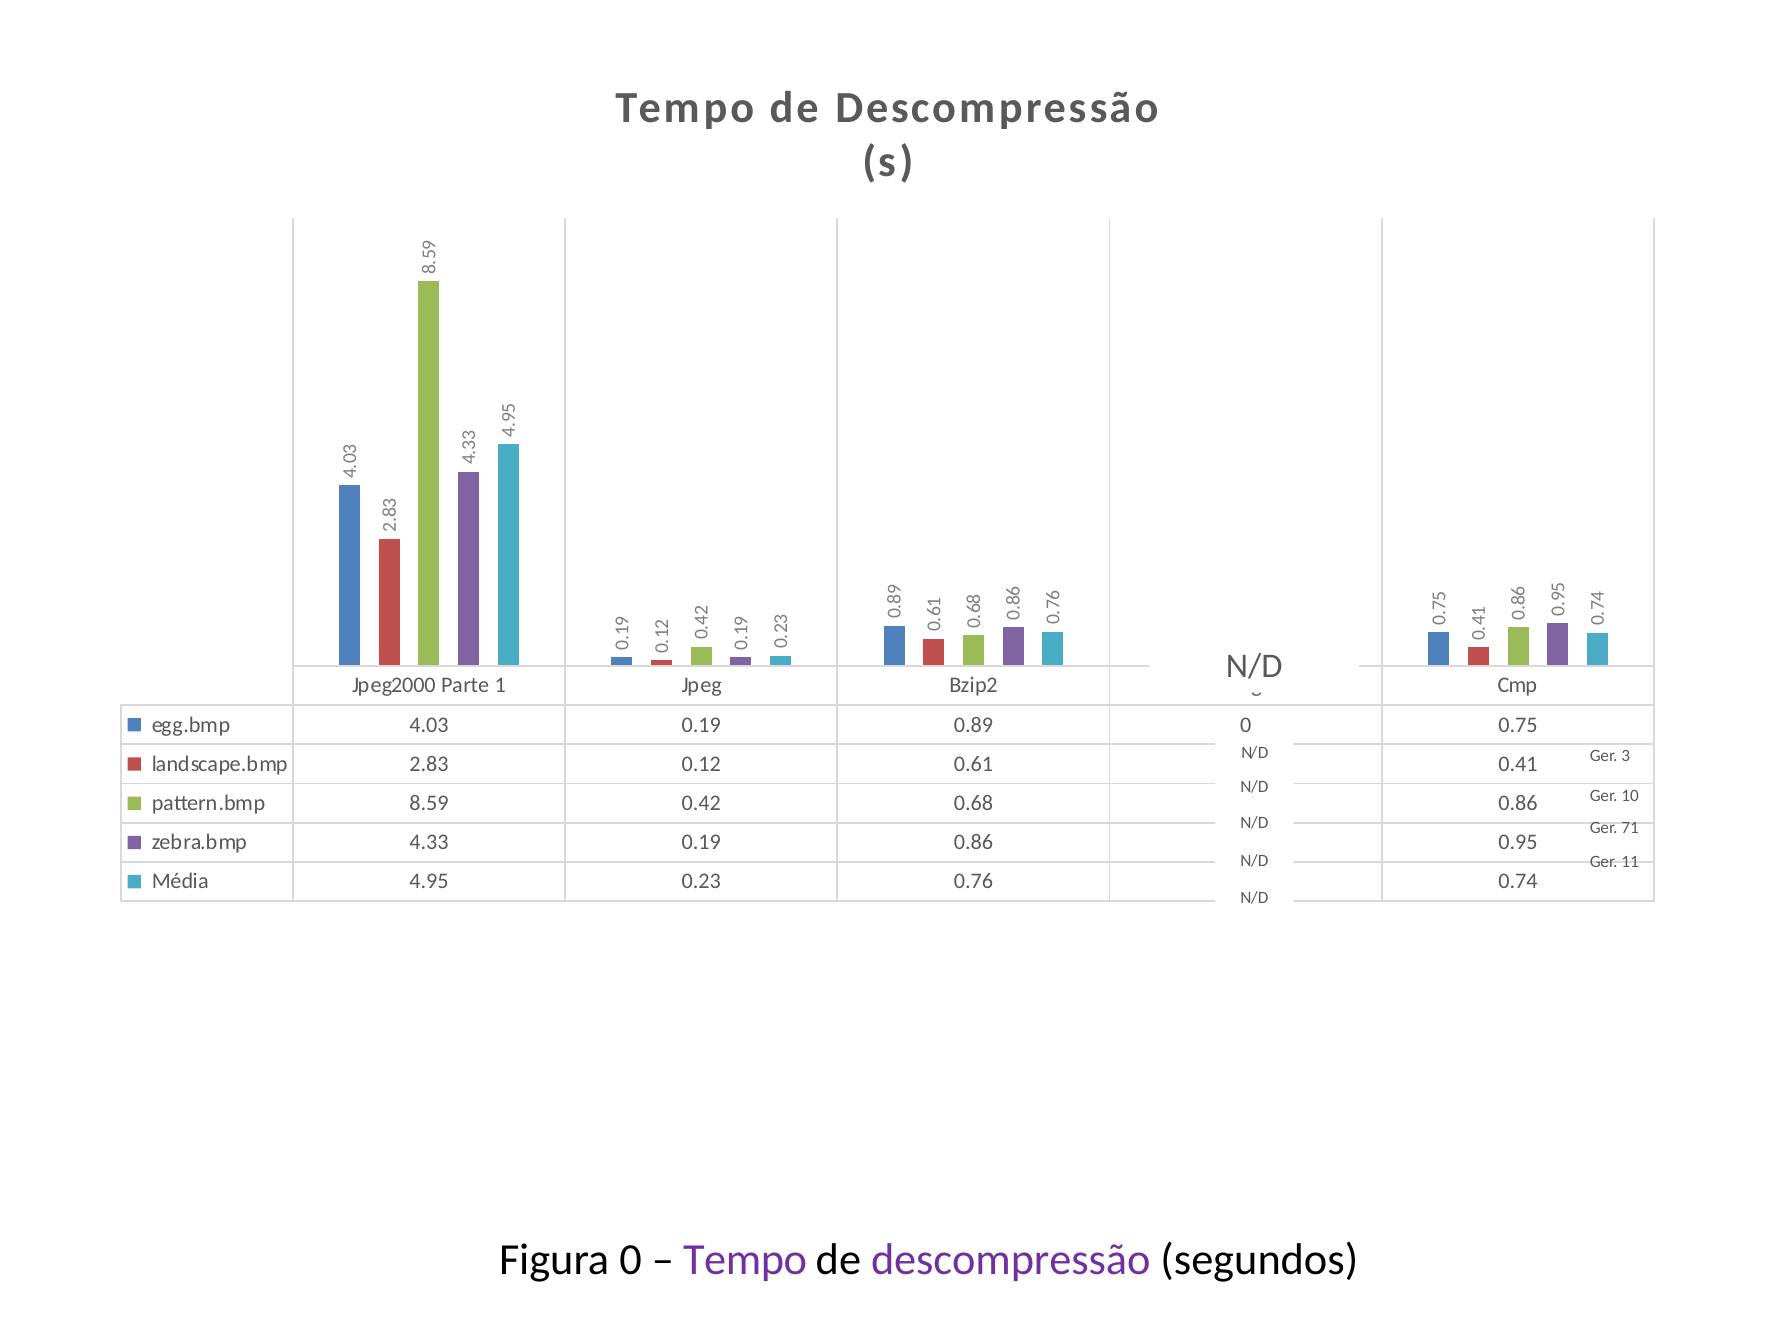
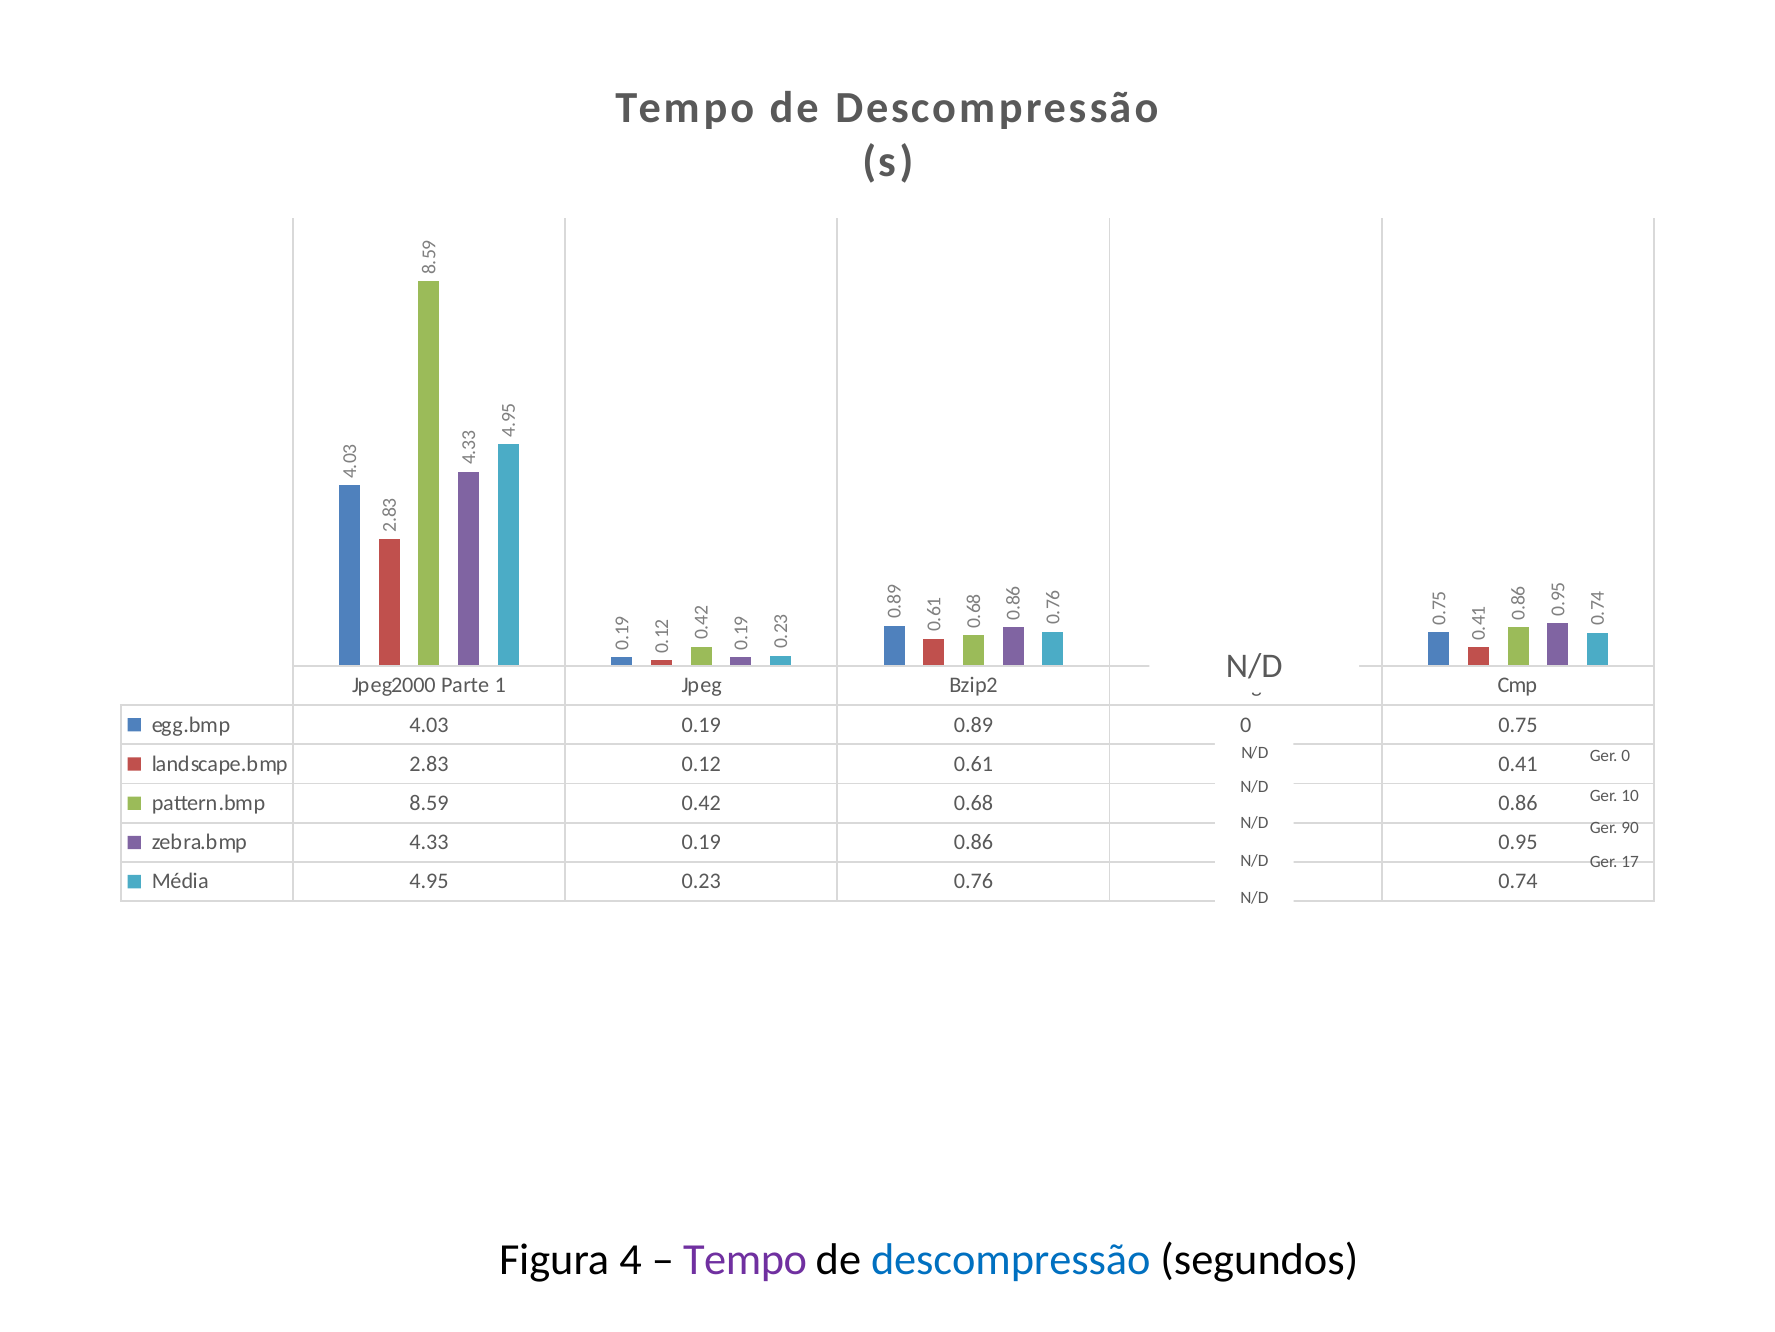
Ger 3: 3 -> 0 (1626, 756)
71: 71 -> 90 (1630, 827)
11: 11 -> 17 (1630, 862)
Figura 0: 0 -> 4 (631, 1259)
descompressão colour: purple -> blue (1011, 1259)
